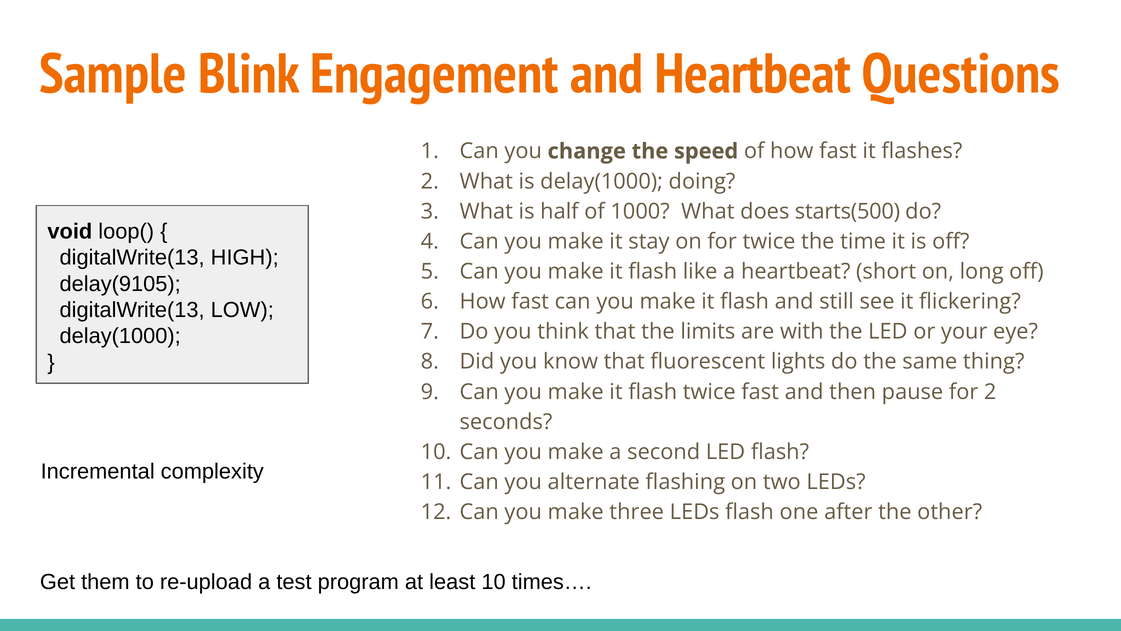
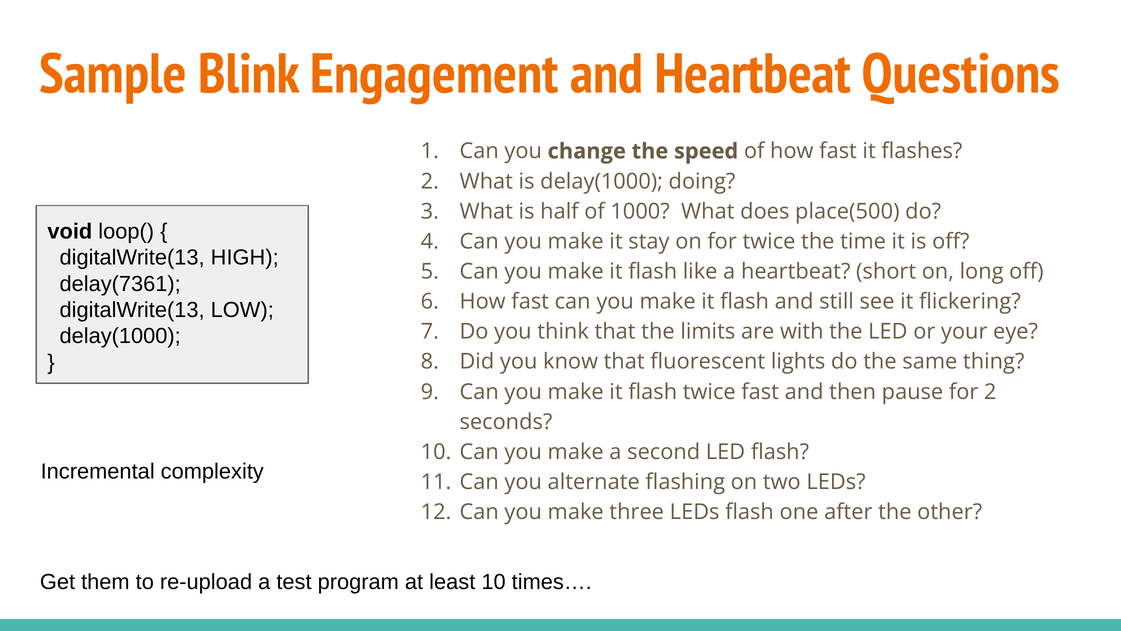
starts(500: starts(500 -> place(500 (847, 211)
delay(9105: delay(9105 -> delay(7361 (120, 284)
